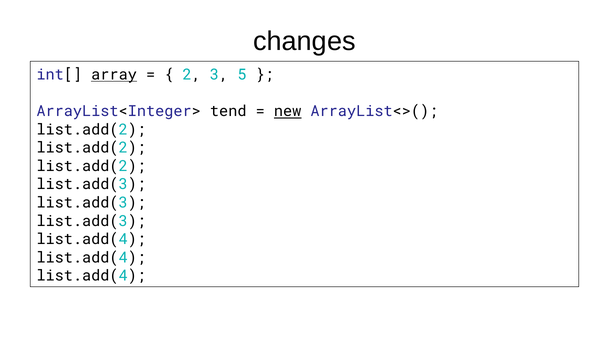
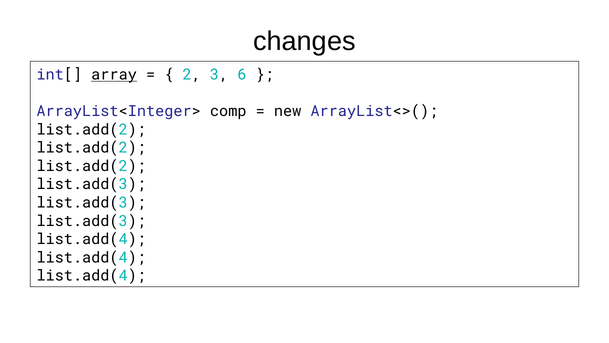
5: 5 -> 6 (242, 75)
tend: tend -> comp (228, 111)
new underline: present -> none (288, 111)
